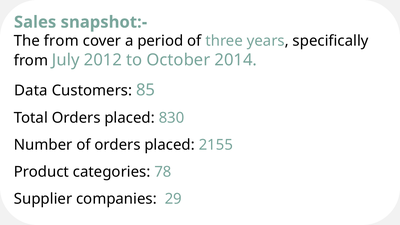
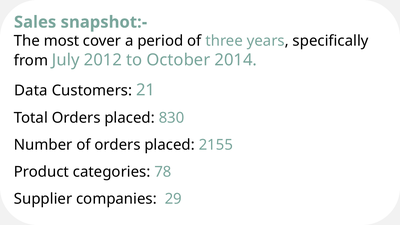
The from: from -> most (61, 41)
85: 85 -> 21 (146, 90)
